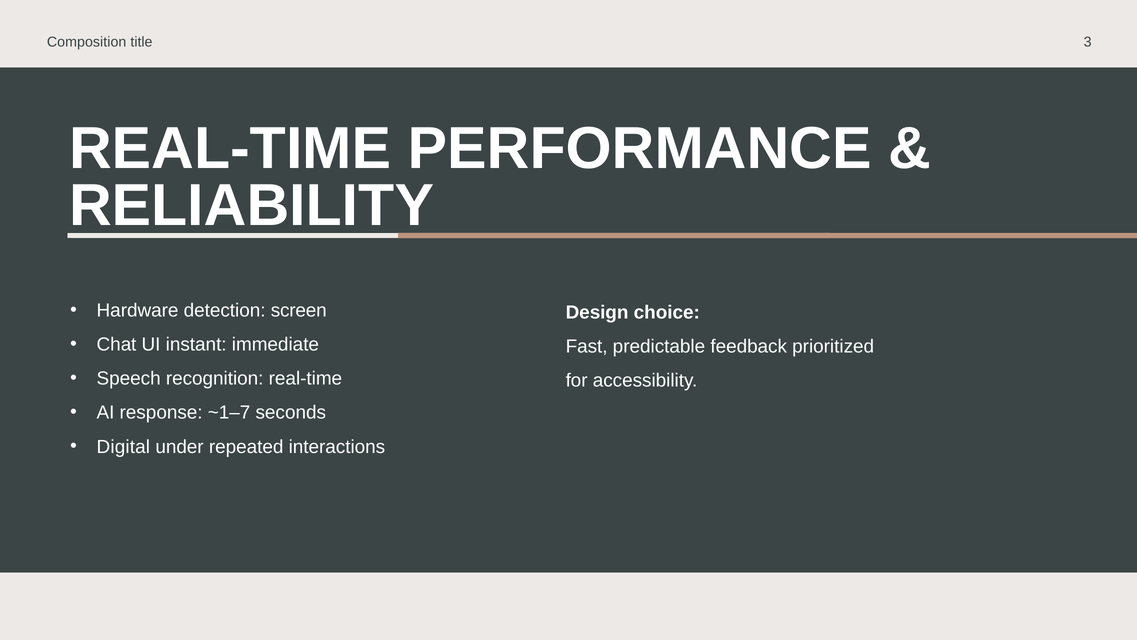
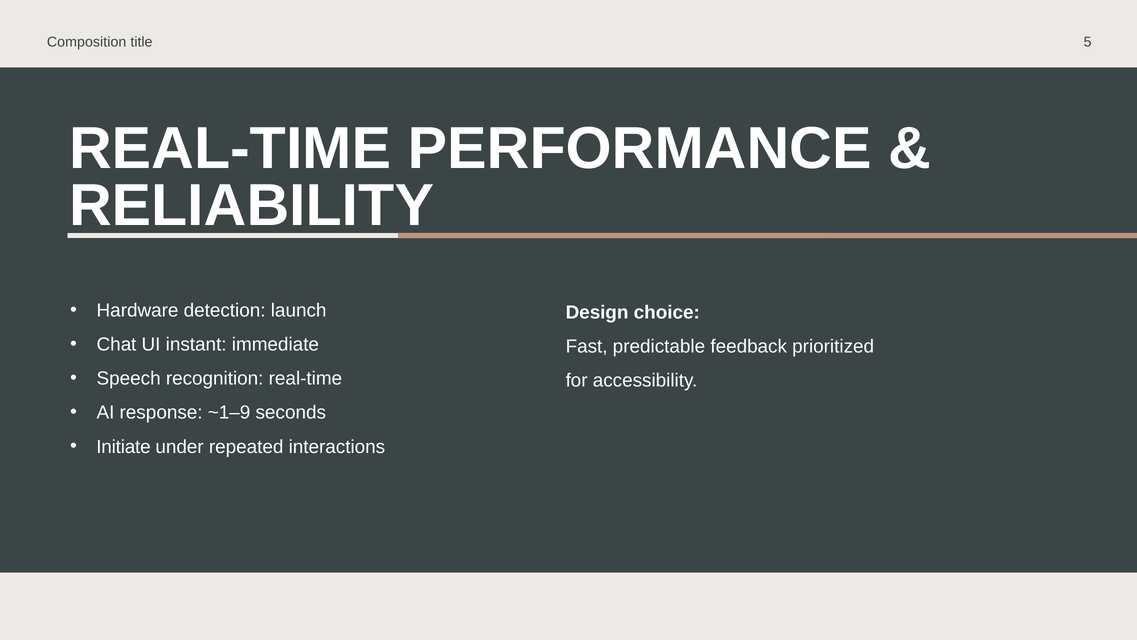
3: 3 -> 5 (1088, 42)
screen: screen -> launch (299, 310)
~1–7: ~1–7 -> ~1–9 (229, 412)
Digital: Digital -> Initiate (123, 447)
